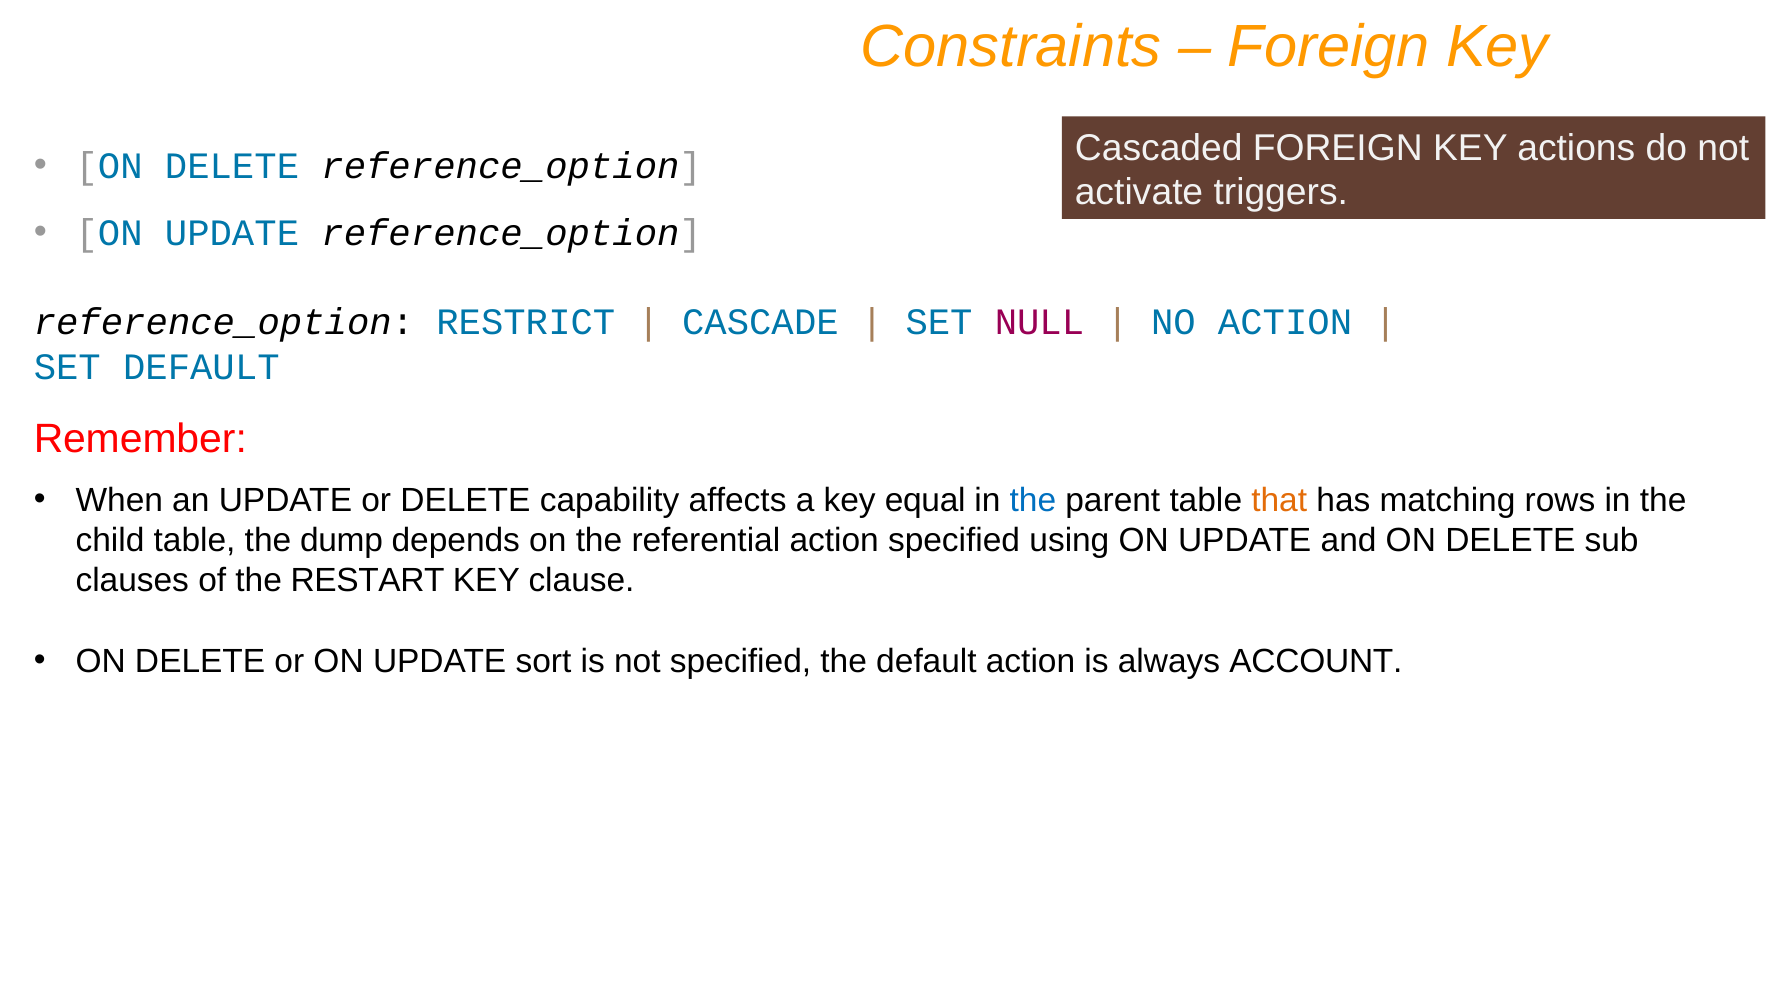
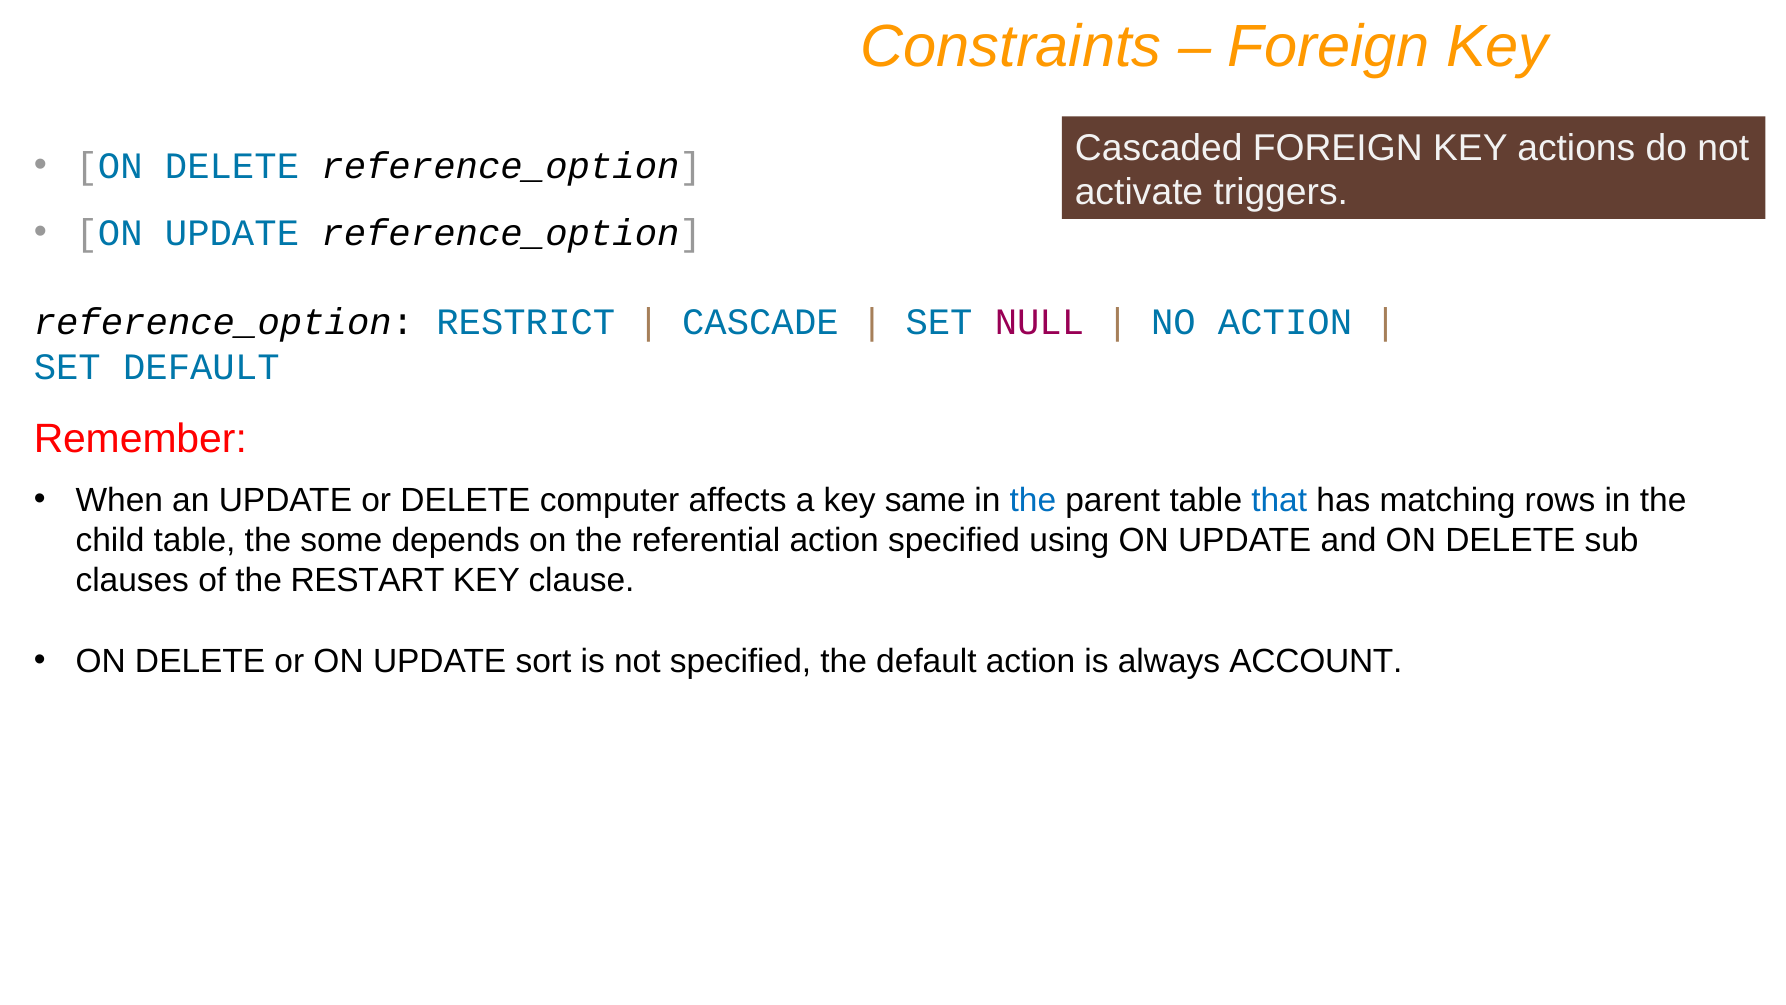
capability: capability -> computer (610, 500)
equal: equal -> same (925, 500)
that colour: orange -> blue (1279, 500)
dump: dump -> some (341, 540)
